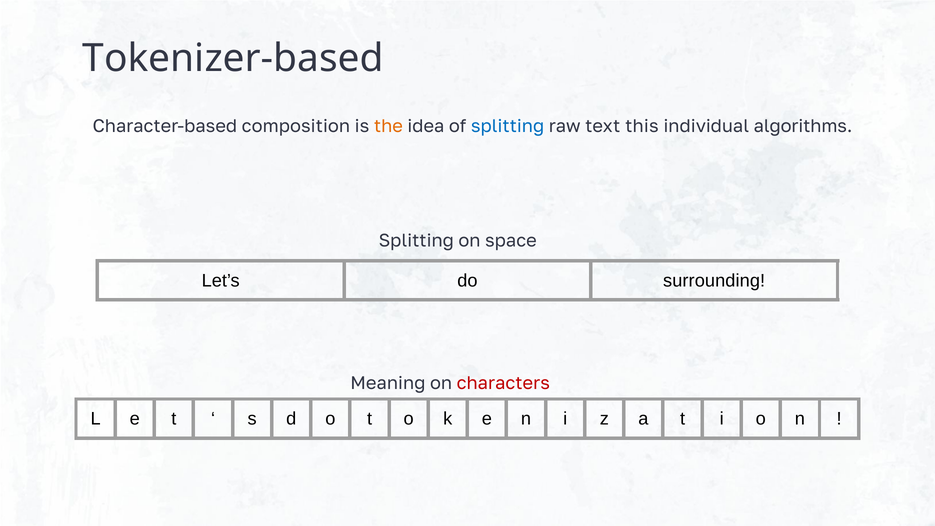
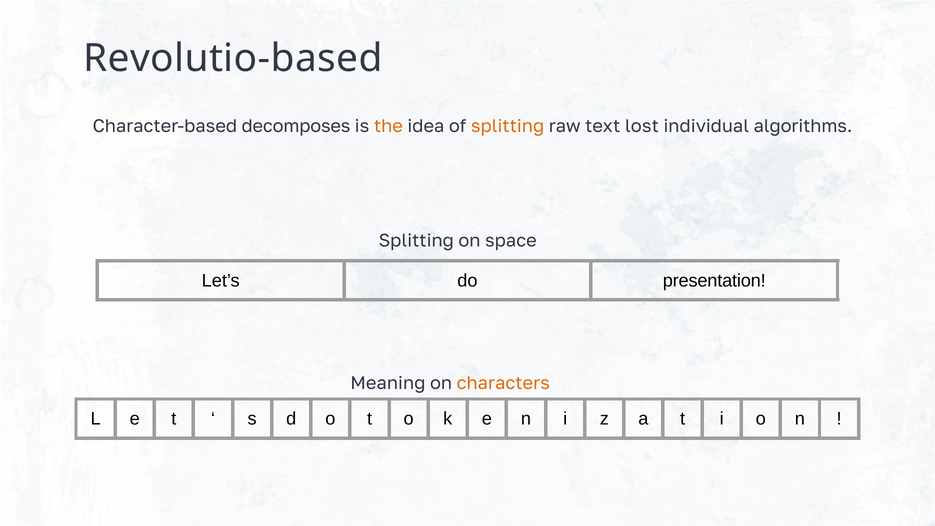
Tokenizer-based: Tokenizer-based -> Revolutio-based (233, 58)
composition: composition -> decomposes (296, 126)
splitting colour: blue -> orange (508, 126)
this: this -> lost (642, 126)
surrounding: surrounding -> presentation (714, 281)
characters colour: red -> orange (503, 383)
